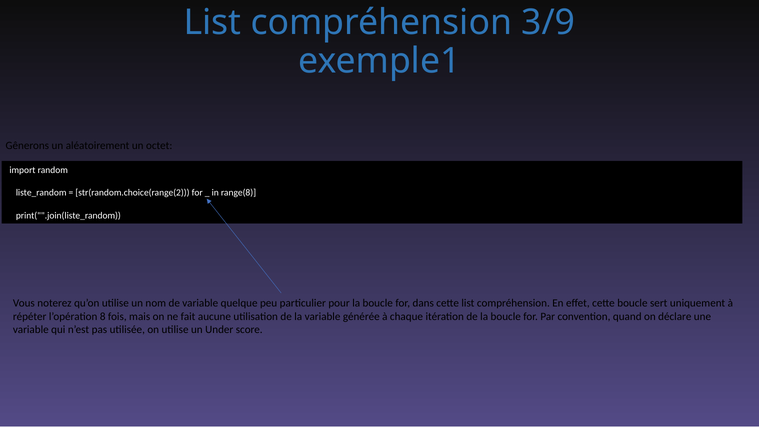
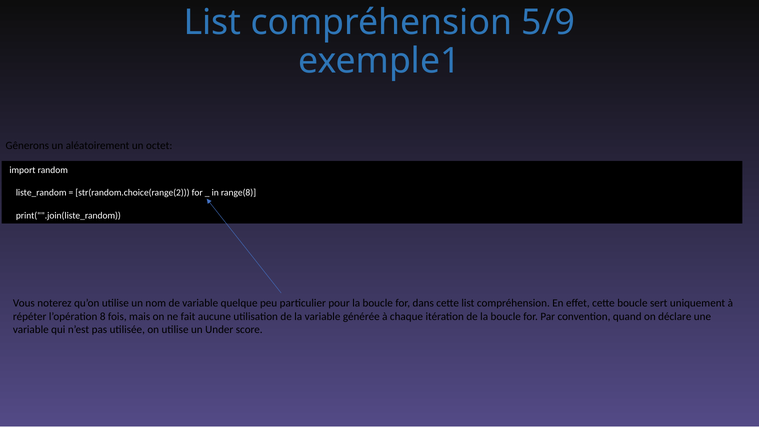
3/9: 3/9 -> 5/9 (548, 22)
